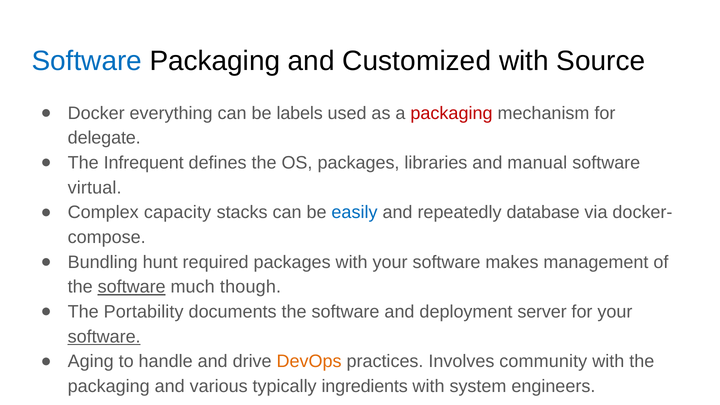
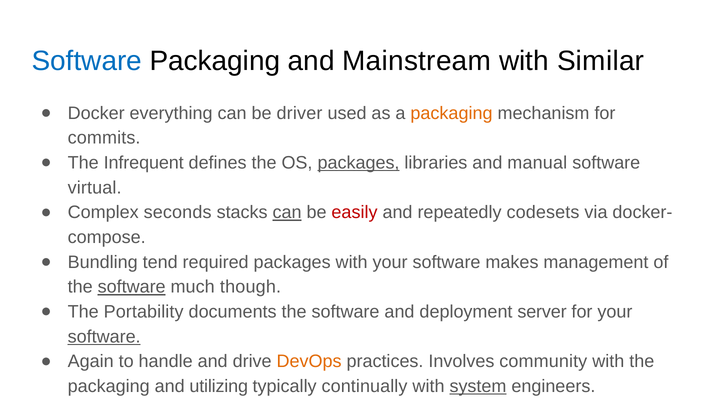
Customized: Customized -> Mainstream (417, 61)
Source: Source -> Similar (601, 61)
labels: labels -> driver (299, 113)
packaging colour: red -> orange (451, 113)
delegate: delegate -> commits (104, 138)
packages underline: none -> present (358, 163)
capacity: capacity -> seconds (178, 213)
can underline: none -> present (287, 213)
easily colour: blue -> red (355, 213)
database: database -> codesets (543, 213)
hunt: hunt -> tend (160, 262)
Aging: Aging -> Again (91, 362)
various: various -> utilizing (219, 386)
ingredients: ingredients -> continually (365, 386)
system underline: none -> present (478, 386)
